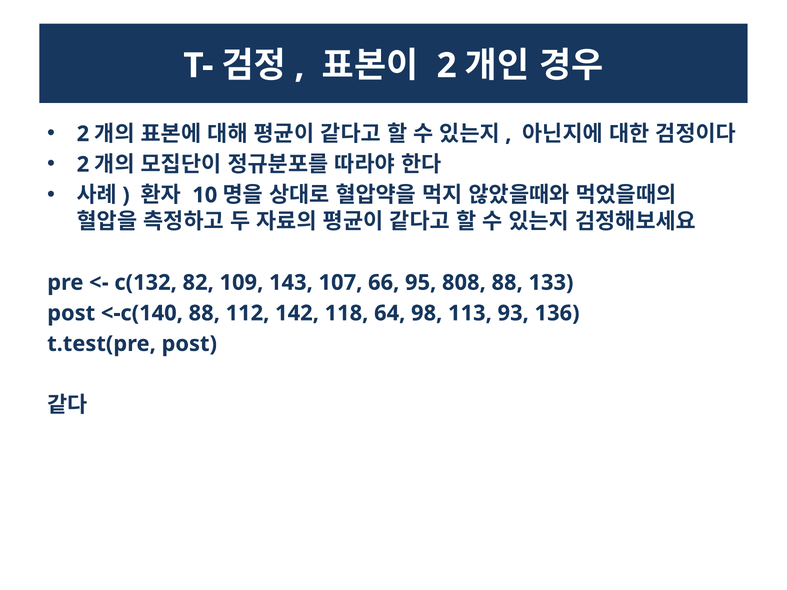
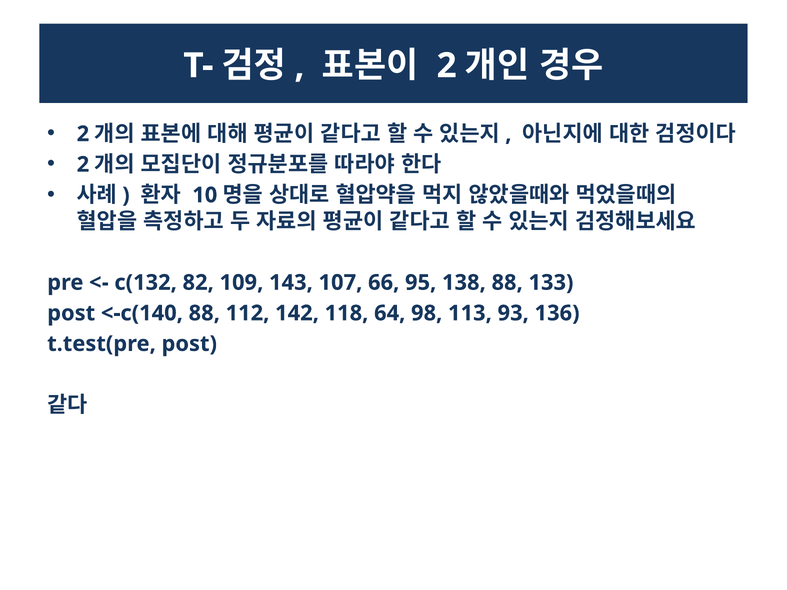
808: 808 -> 138 (464, 283)
